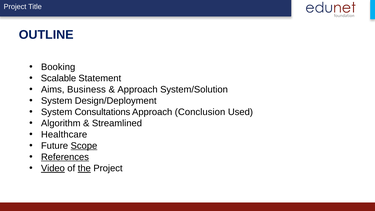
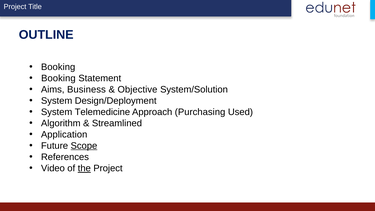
Scalable: Scalable -> Booking (58, 78)
Approach: Approach -> Objective (137, 90)
Consultations: Consultations -> Telemedicine (102, 112)
Conclusion: Conclusion -> Purchasing (200, 112)
Healthcare: Healthcare -> Application (64, 135)
References underline: present -> none (65, 157)
Video underline: present -> none (53, 168)
